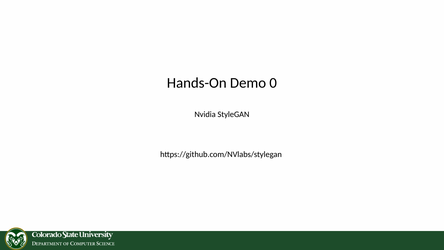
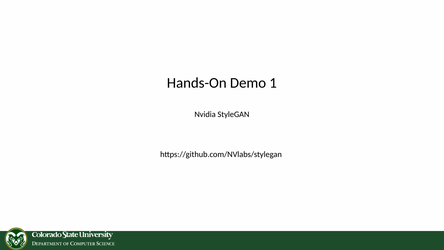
0: 0 -> 1 (273, 83)
